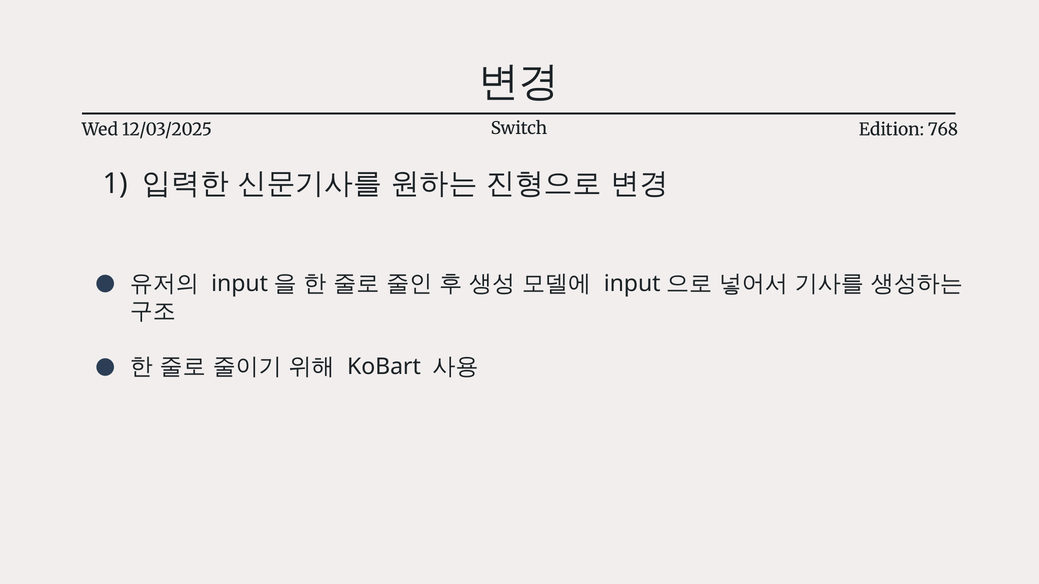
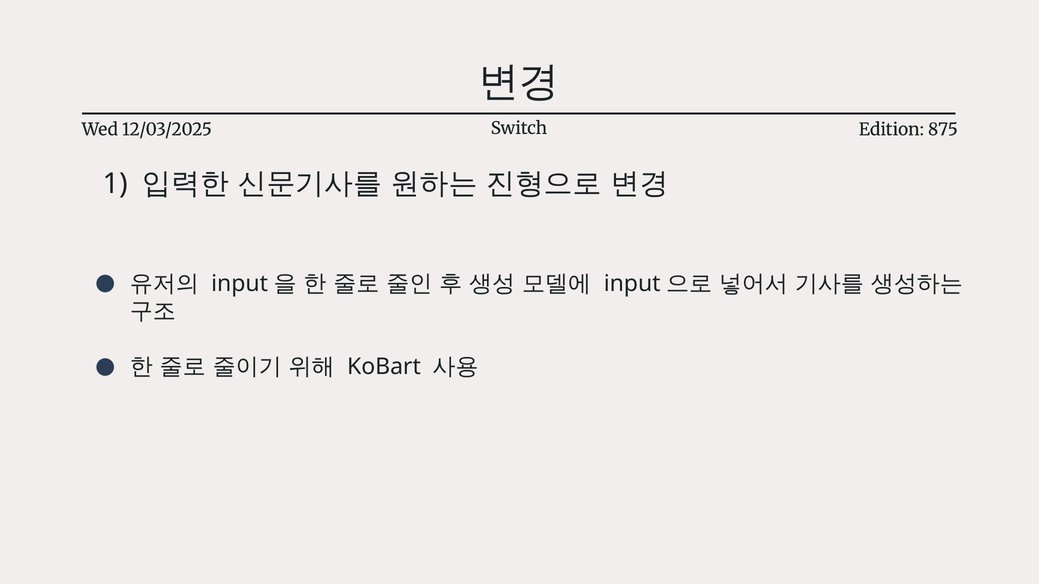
768: 768 -> 875 (943, 130)
